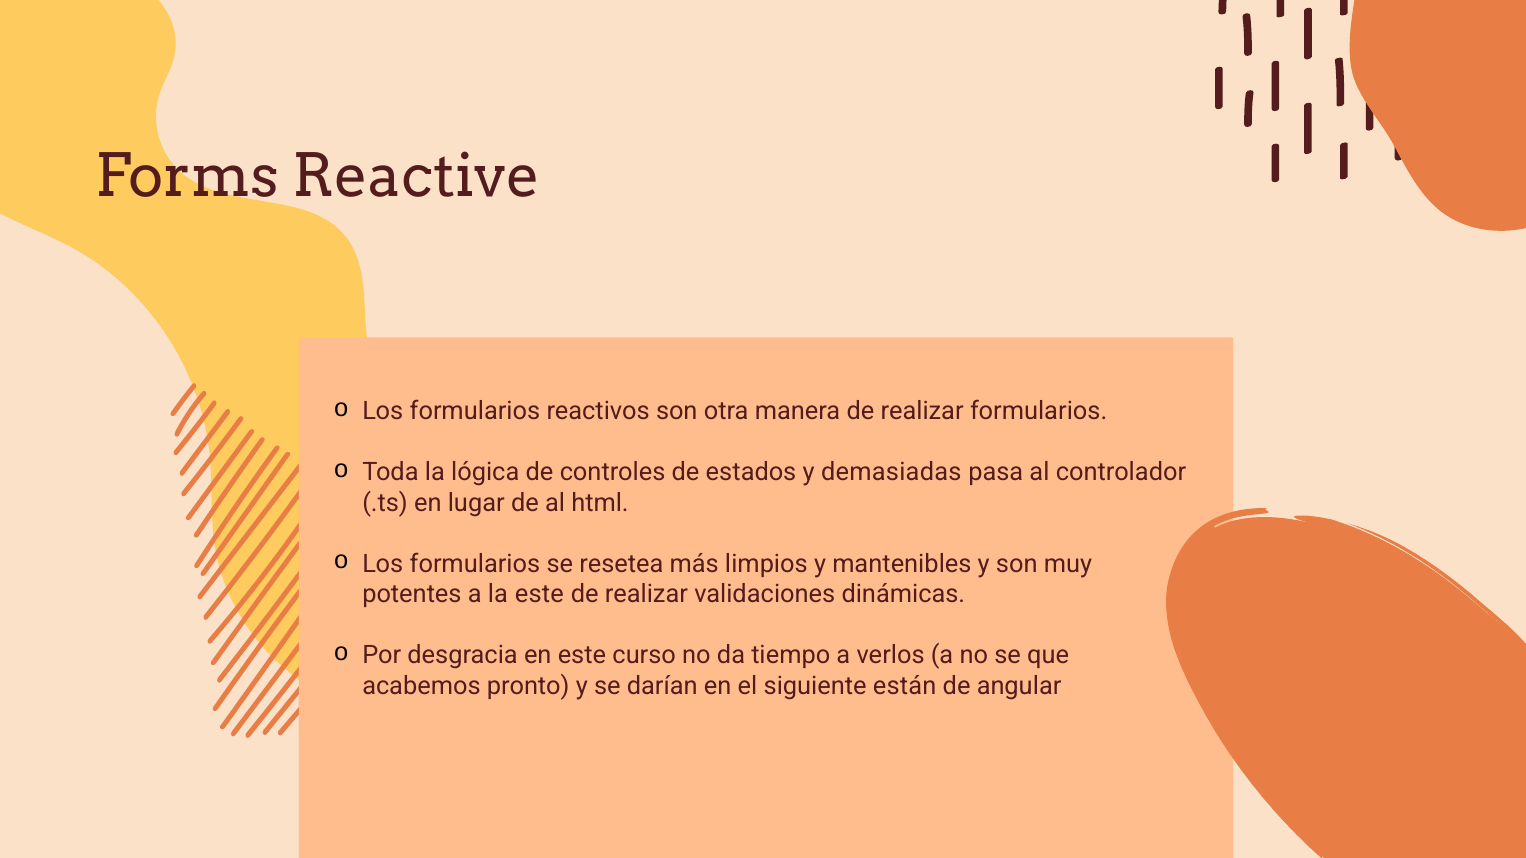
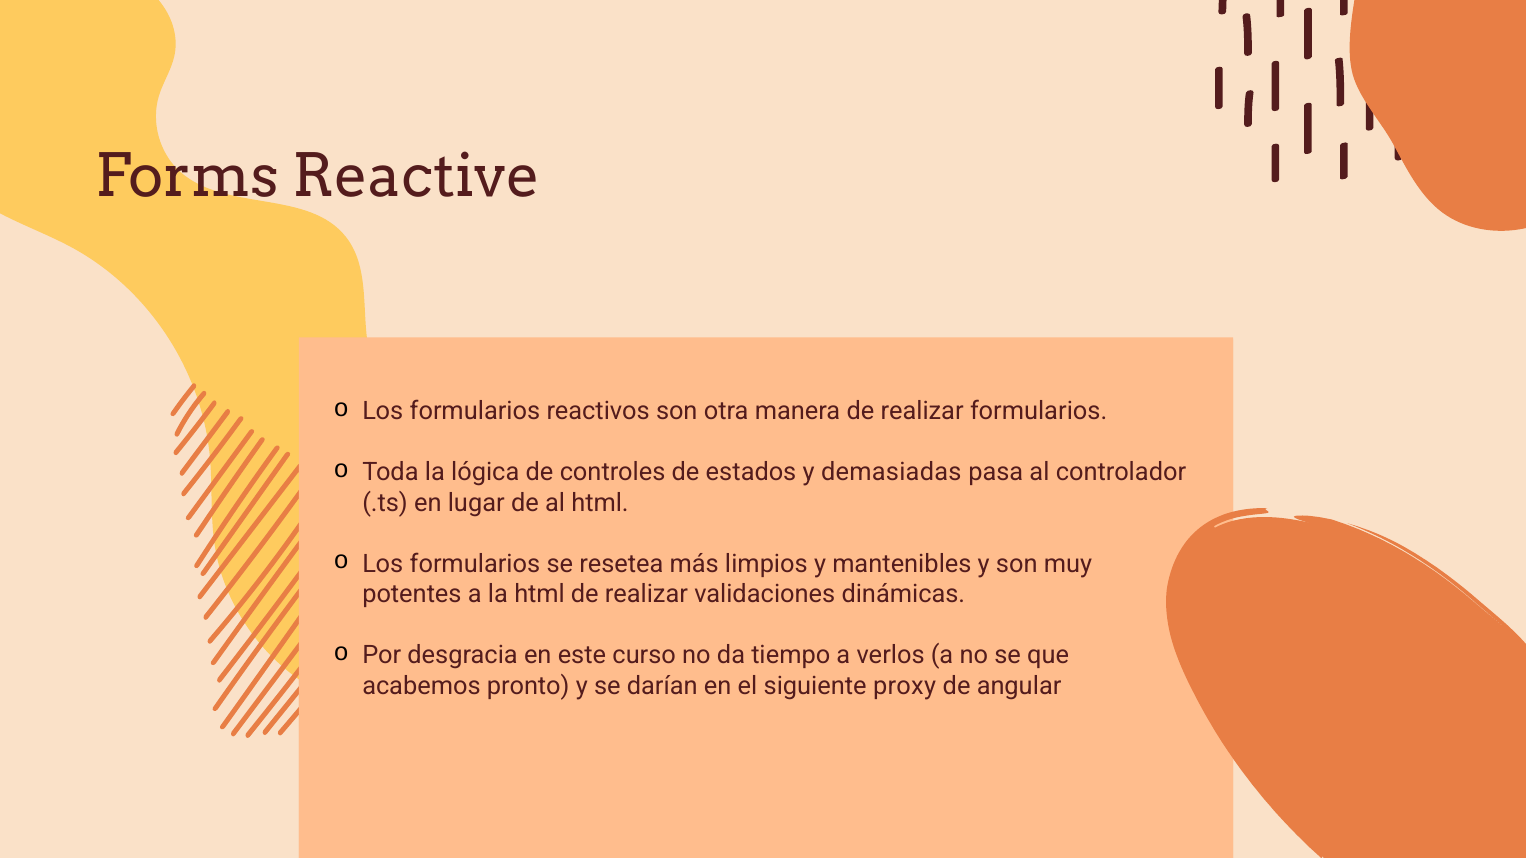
la este: este -> html (540, 595)
están: están -> proxy (905, 686)
